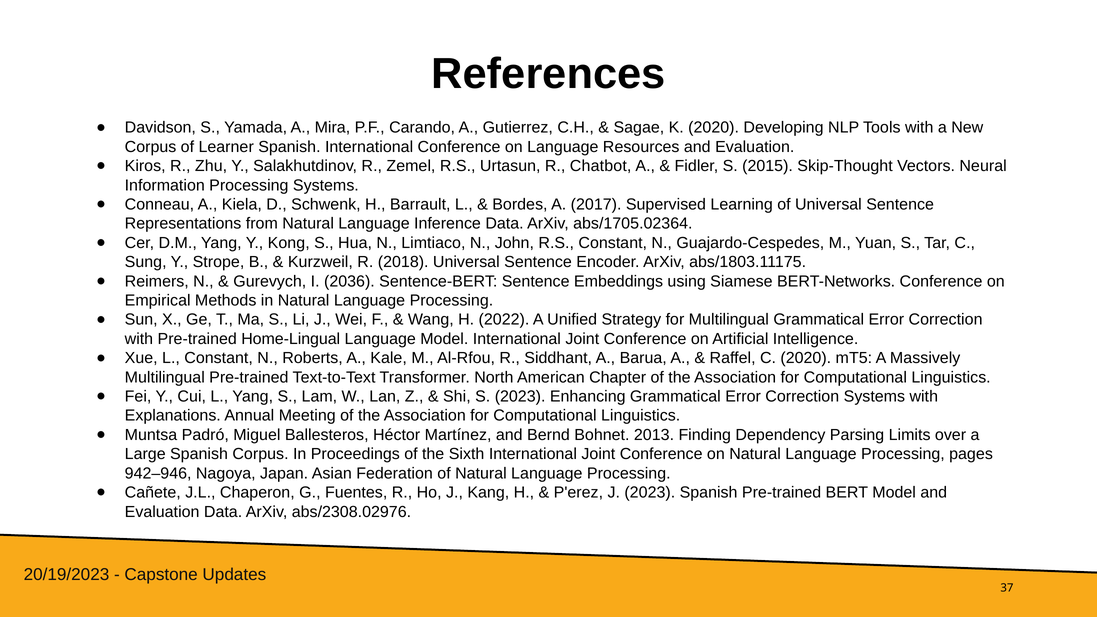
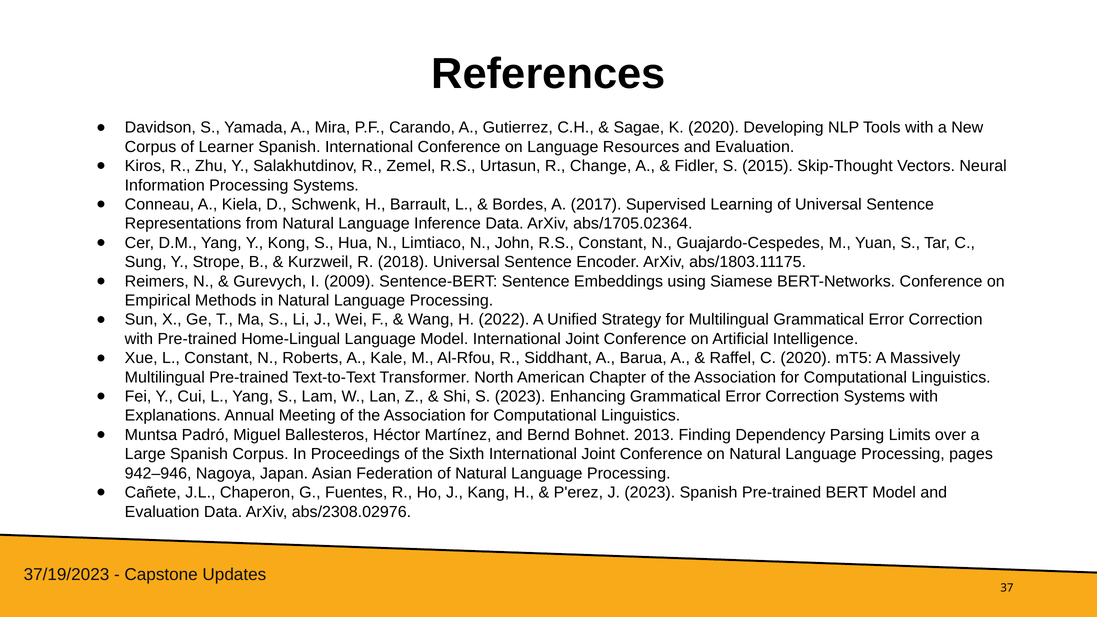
Chatbot: Chatbot -> Change (601, 166)
2036: 2036 -> 2009 (349, 281)
20/19/2023: 20/19/2023 -> 37/19/2023 (66, 575)
